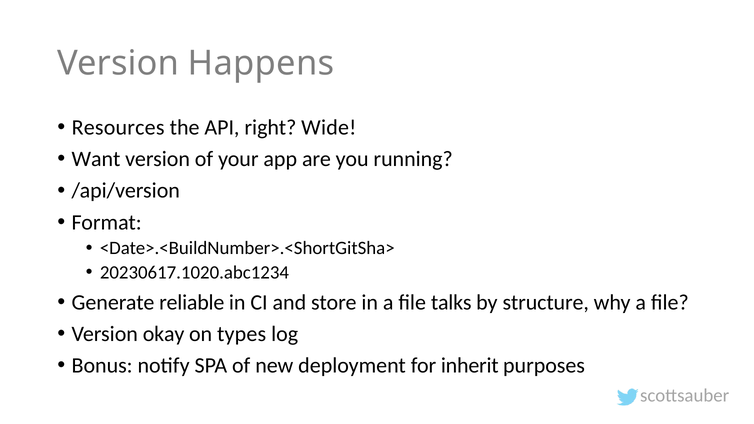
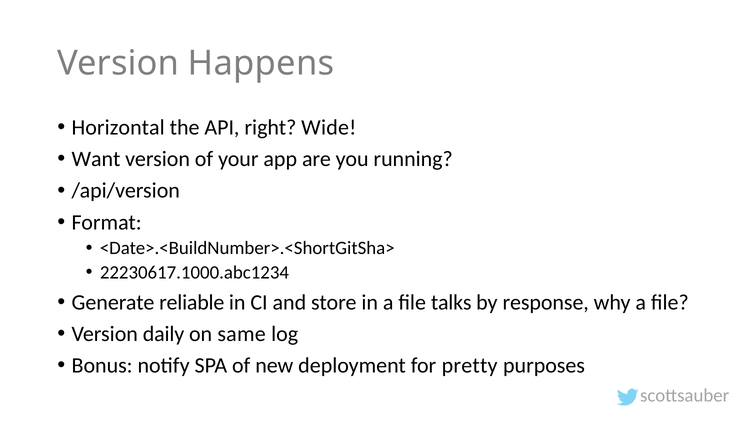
Resources: Resources -> Horizontal (118, 127)
20230617.1020.abc1234: 20230617.1020.abc1234 -> 22230617.1000.abc1234 (194, 273)
structure: structure -> response (546, 302)
okay: okay -> daily (164, 334)
types: types -> same (242, 334)
inherit: inherit -> pretty (470, 366)
